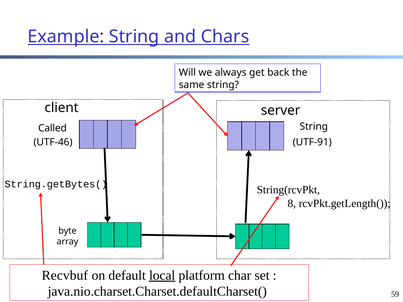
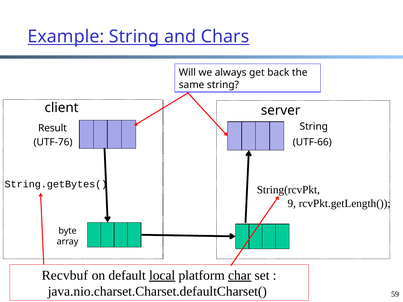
Called: Called -> Result (52, 128)
UTF-91: UTF-91 -> UTF-66 (312, 142)
UTF-46: UTF-46 -> UTF-76 (53, 142)
8: 8 -> 9 (292, 203)
char underline: none -> present (240, 276)
